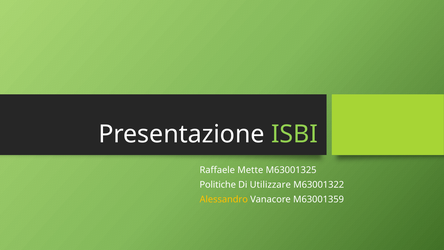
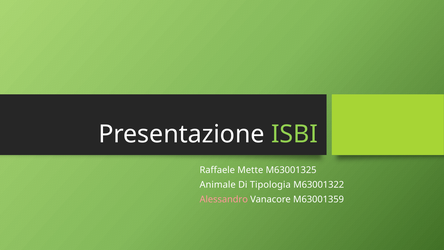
Politiche: Politiche -> Animale (218, 185)
Utilizzare: Utilizzare -> Tipologia (270, 185)
Alessandro colour: yellow -> pink (224, 199)
